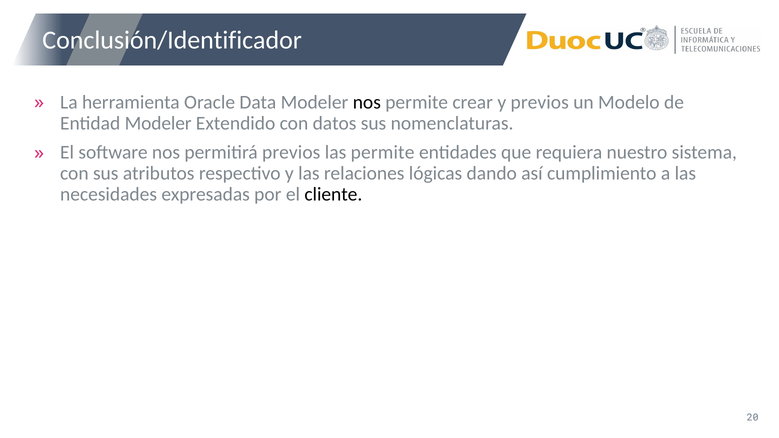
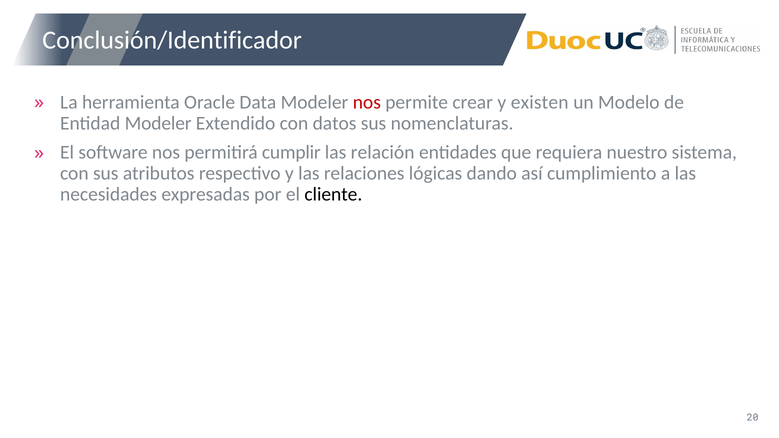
nos colour: black -> red (367, 102)
y previos: previos -> existen (540, 102)
permitirá previos: previos -> cumplir (291, 153)
las permite: permite -> relación (383, 153)
